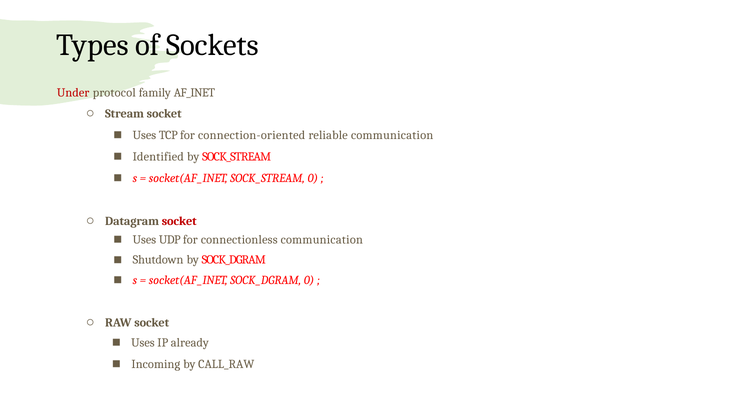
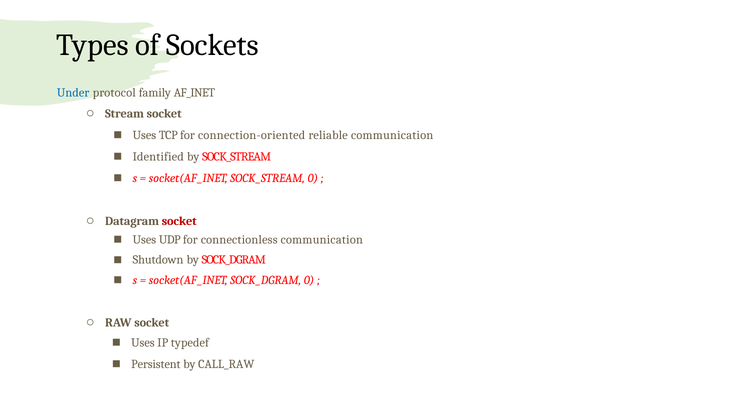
Under colour: red -> blue (73, 92)
already: already -> typedef (190, 343)
Incoming: Incoming -> Persistent (156, 364)
